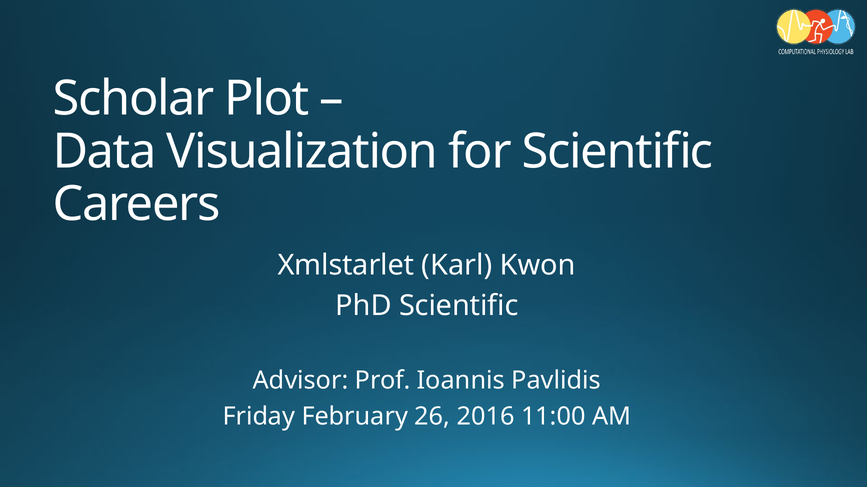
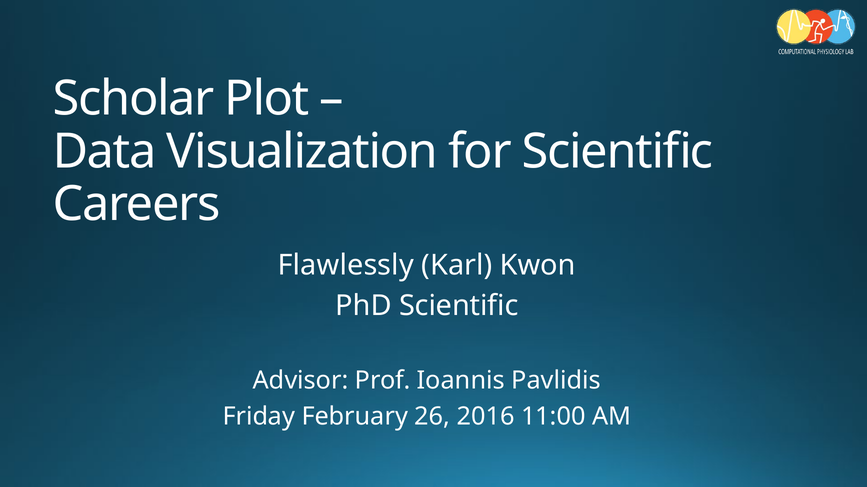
Xmlstarlet: Xmlstarlet -> Flawlessly (346, 266)
